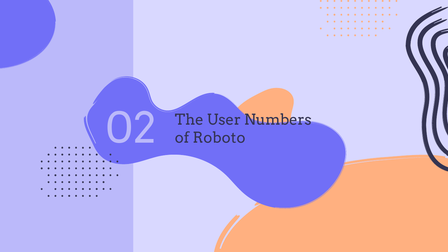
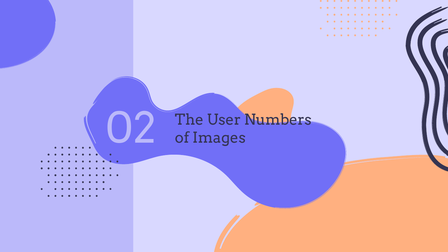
Roboto: Roboto -> Images (219, 138)
